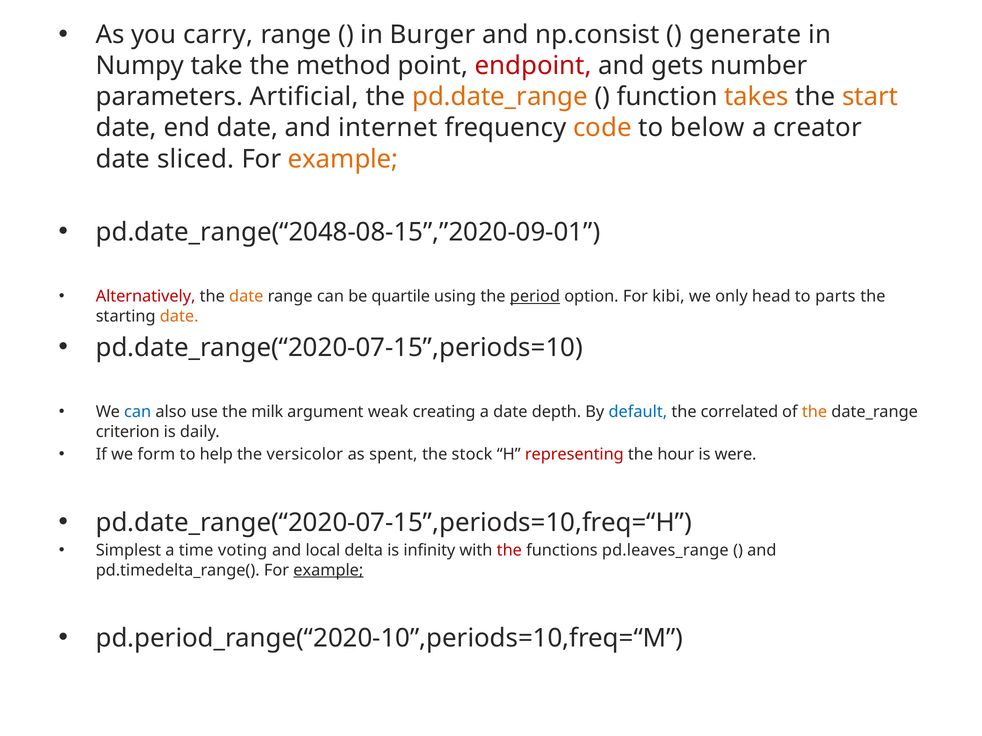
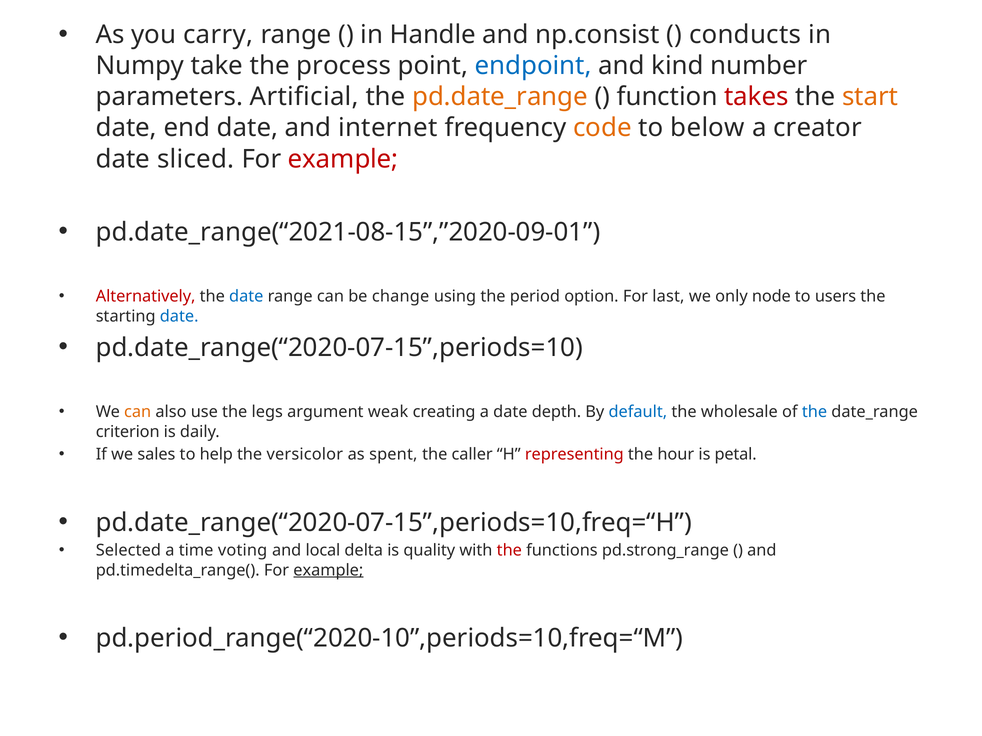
Burger: Burger -> Handle (433, 35)
generate: generate -> conducts (745, 35)
method: method -> process (344, 66)
endpoint colour: red -> blue (533, 66)
gets: gets -> kind (678, 66)
takes colour: orange -> red (756, 97)
example colour: orange -> red (343, 159)
pd.date_range(“2048-08-15”,”2020-09-01: pd.date_range(“2048-08-15”,”2020-09-01 -> pd.date_range(“2021-08-15”,”2020-09-01 (348, 232)
date colour: orange -> blue (246, 297)
quartile: quartile -> change (401, 297)
period underline: present -> none (535, 297)
kibi: kibi -> last (668, 297)
head: head -> node (771, 297)
parts: parts -> users (835, 297)
date colour: orange -> blue (179, 316)
can colour: blue -> orange (138, 412)
milk: milk -> legs (267, 412)
correlated: correlated -> wholesale (739, 412)
the colour: orange -> blue (814, 412)
form: form -> sales (156, 455)
stock: stock -> caller (472, 455)
were: were -> petal (736, 455)
Simplest: Simplest -> Selected (128, 551)
infinity: infinity -> quality (429, 551)
pd.leaves_range: pd.leaves_range -> pd.strong_range (665, 551)
